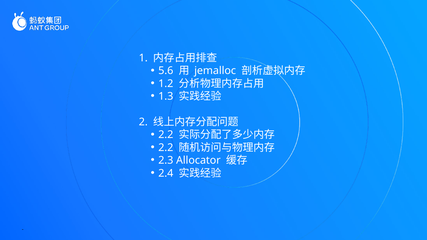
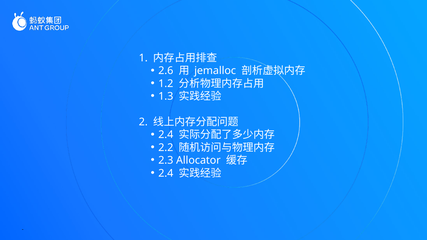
5.6: 5.6 -> 2.6 (166, 71)
2.2: 2.2 -> 2.4 (166, 135)
